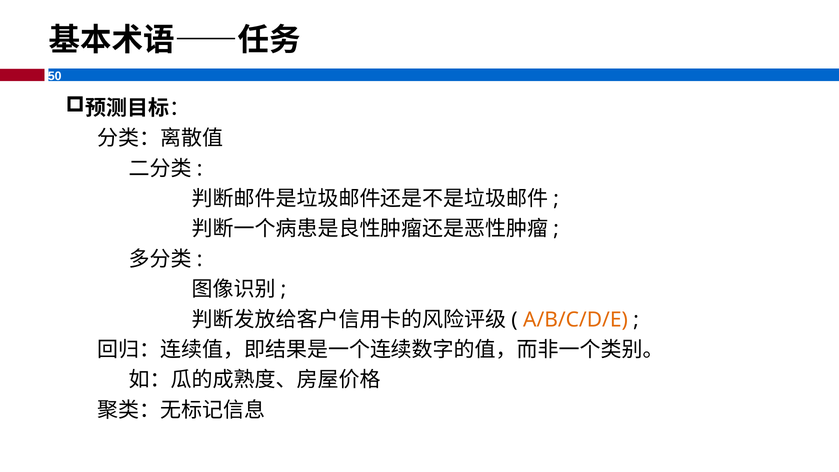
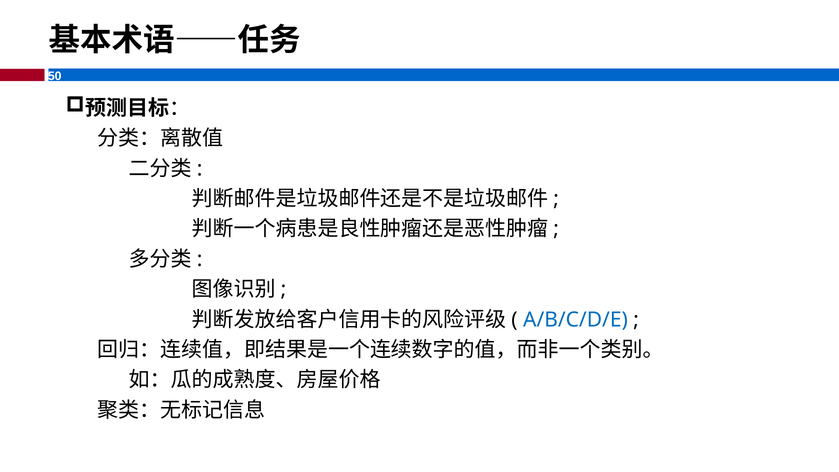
A/B/C/D/E colour: orange -> blue (575, 320)
